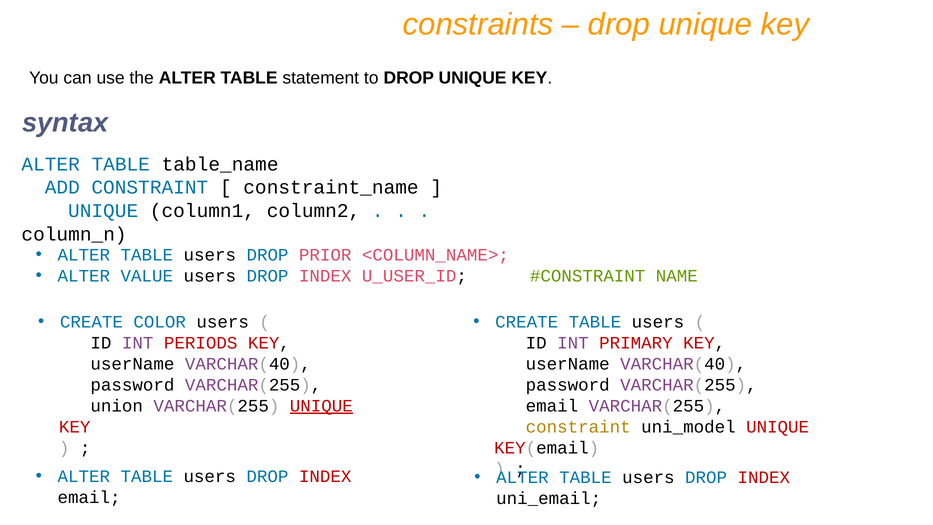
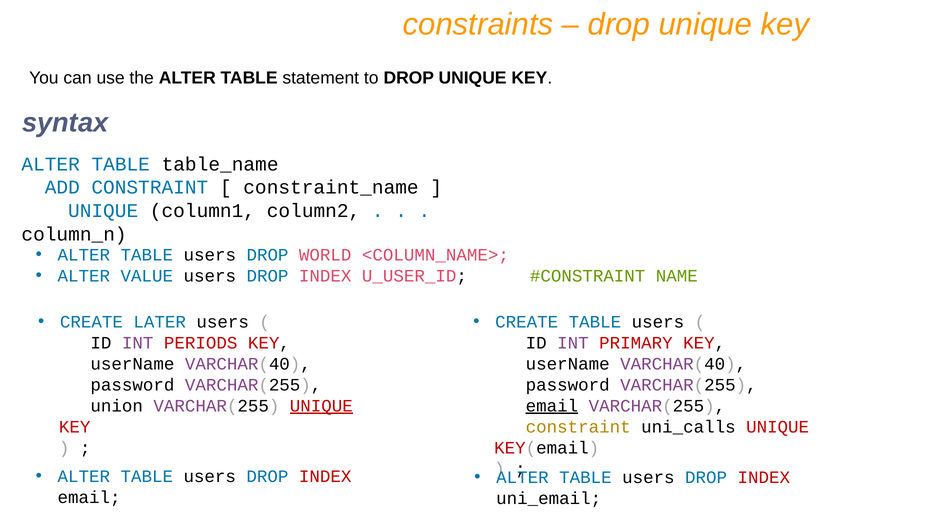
PRIOR: PRIOR -> WORLD (325, 255)
COLOR: COLOR -> LATER (160, 322)
email underline: none -> present (552, 406)
uni_model: uni_model -> uni_calls (688, 427)
